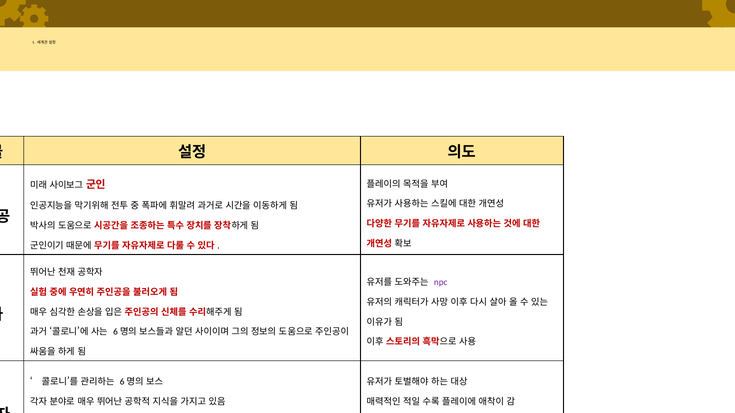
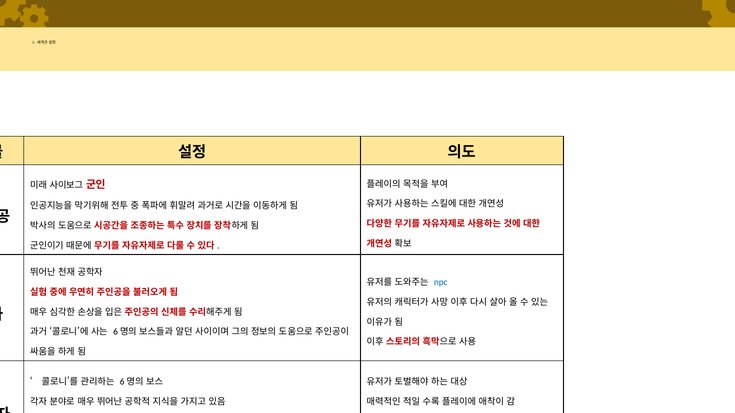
npc colour: purple -> blue (441, 282)
